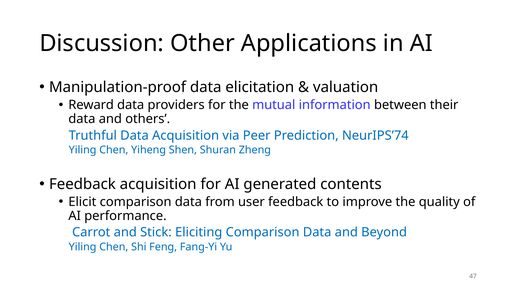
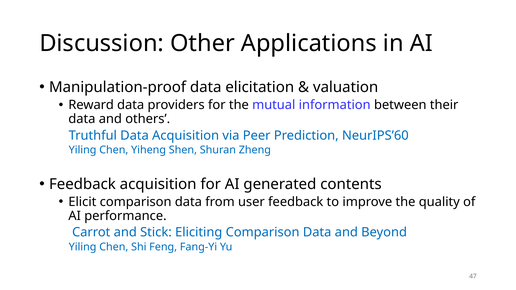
NeurIPS’74: NeurIPS’74 -> NeurIPS’60 (375, 136)
